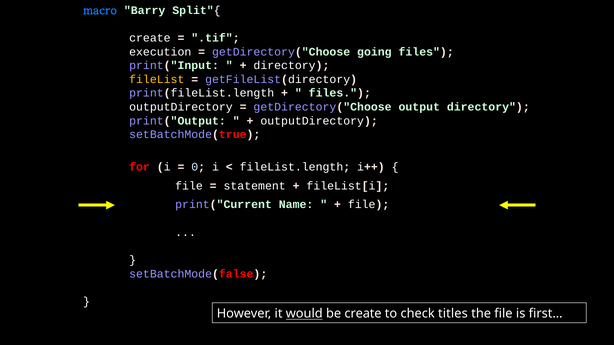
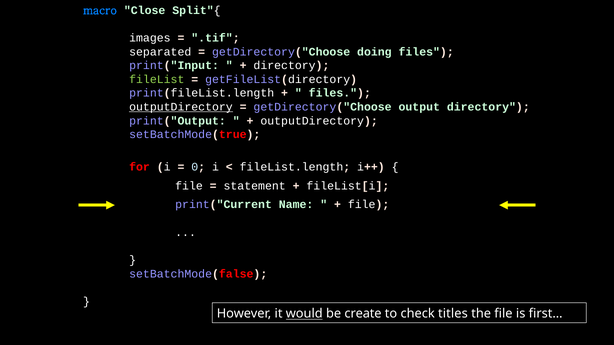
Barry: Barry -> Close (145, 10)
create: create -> images (150, 38)
execution: execution -> separated (160, 52)
going: going -> doing (374, 52)
fileList colour: yellow -> light green (157, 79)
outputDirectory underline: none -> present (181, 107)
